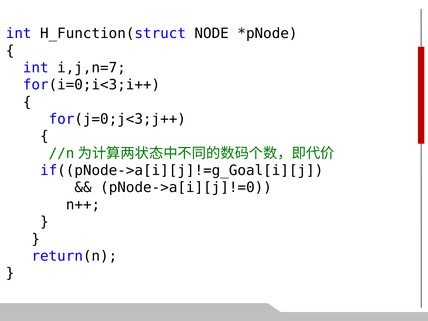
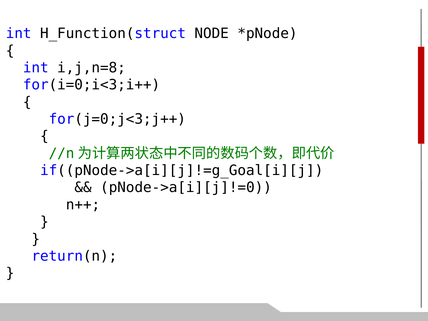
i,j,n=7: i,j,n=7 -> i,j,n=8 (91, 68)
